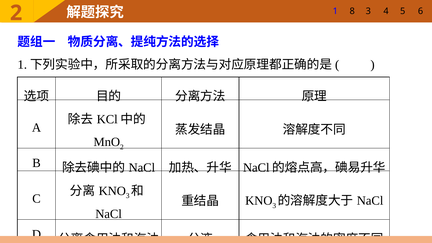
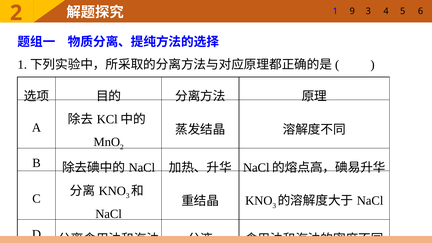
8: 8 -> 9 (352, 11)
